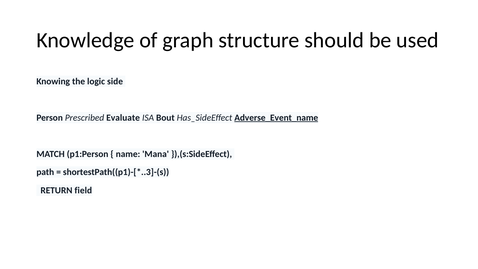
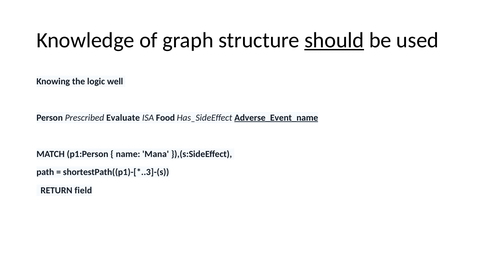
should underline: none -> present (334, 40)
side: side -> well (115, 81)
Bout: Bout -> Food (165, 118)
